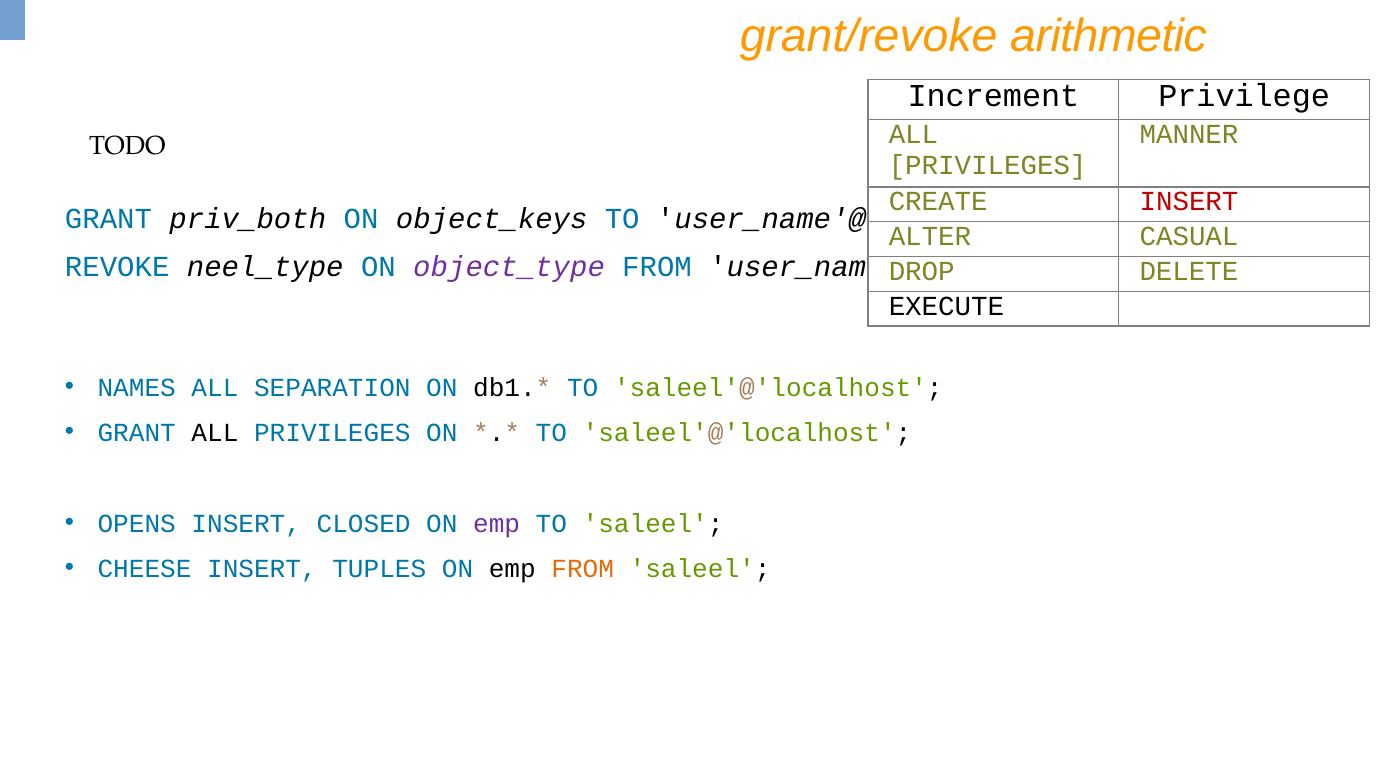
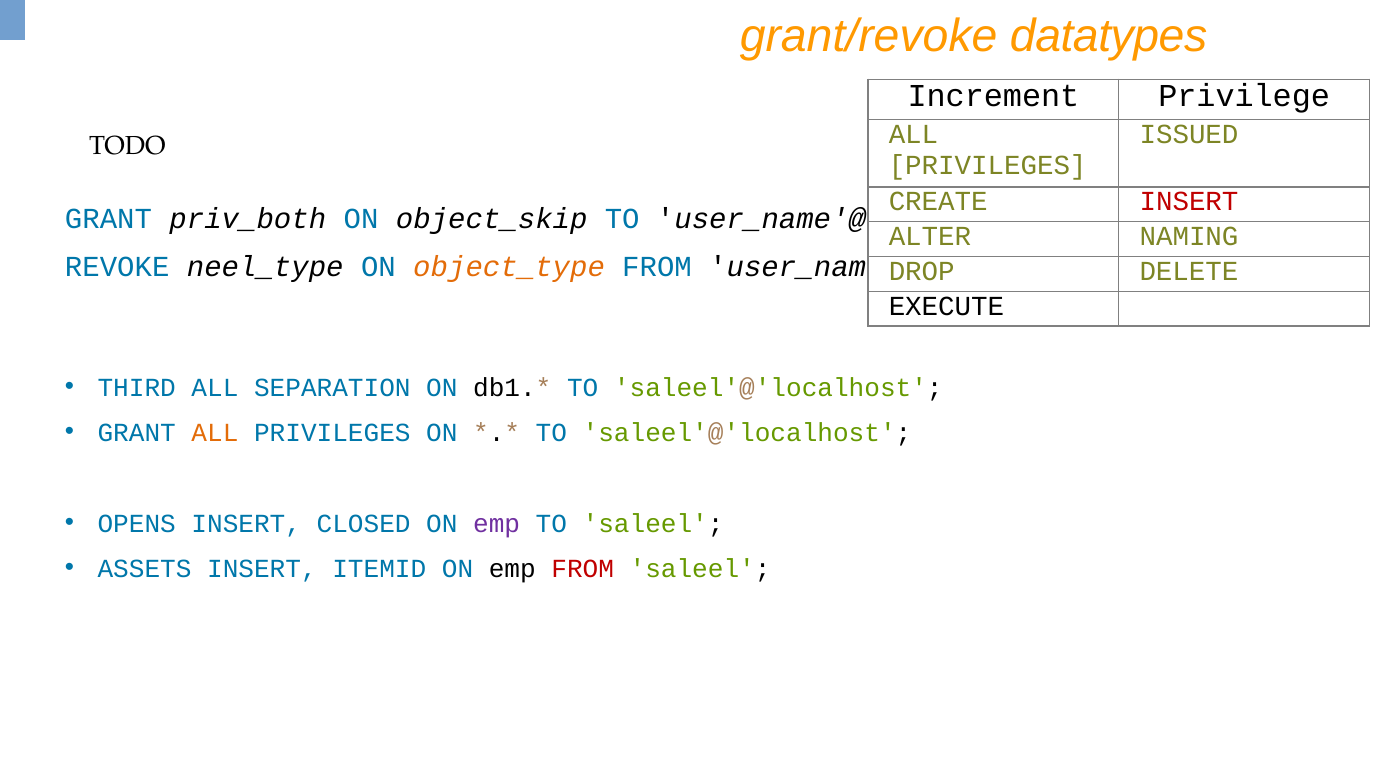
arithmetic: arithmetic -> datatypes (1109, 36)
MANNER: MANNER -> ISSUED (1189, 134)
object_keys: object_keys -> object_skip (492, 219)
CASUAL: CASUAL -> NAMING (1189, 236)
object_type colour: purple -> orange (509, 267)
NAMES: NAMES -> THIRD (137, 387)
ALL colour: black -> orange (215, 432)
CHEESE: CHEESE -> ASSETS (145, 568)
TUPLES: TUPLES -> ITEMID (379, 568)
FROM colour: orange -> red (583, 568)
